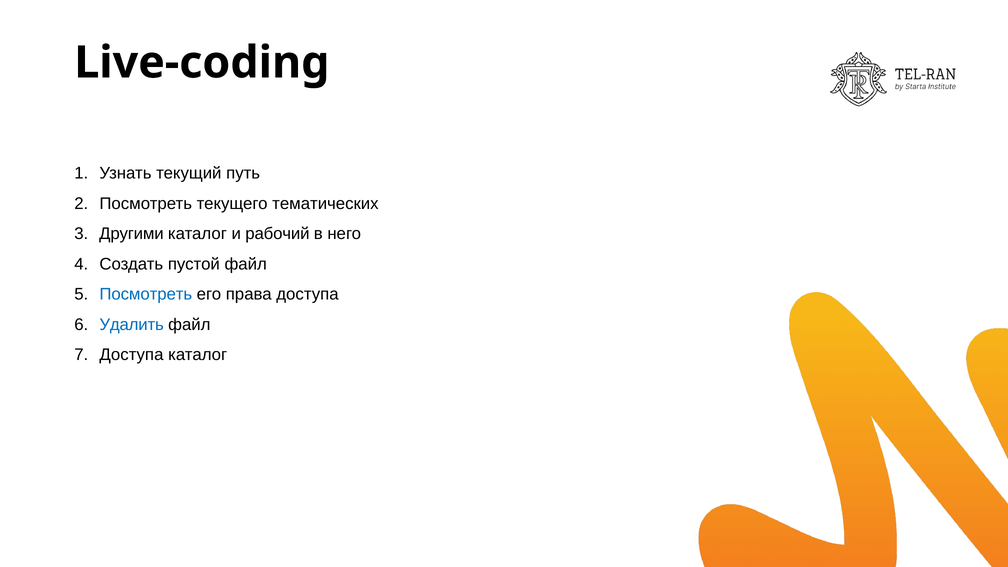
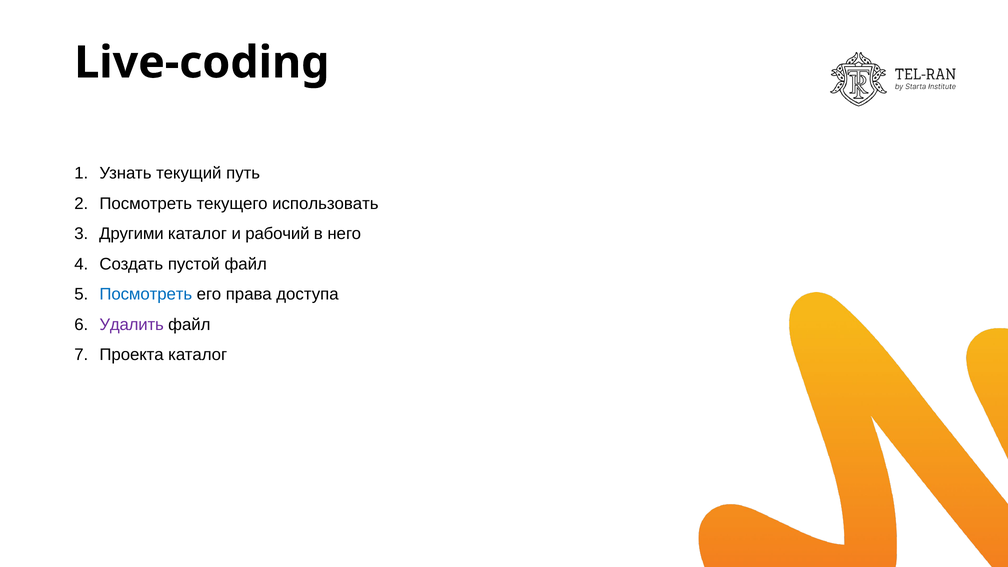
тематических: тематических -> использовать (325, 204)
Удалить colour: blue -> purple (132, 325)
Доступа: Доступа -> Проекта (132, 355)
